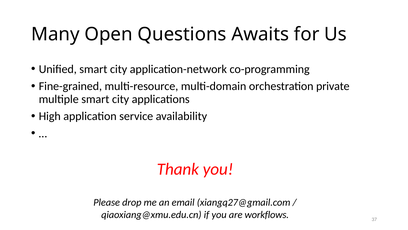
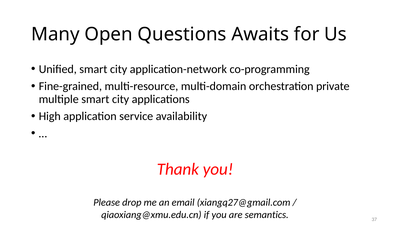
workflows: workflows -> semantics (267, 214)
